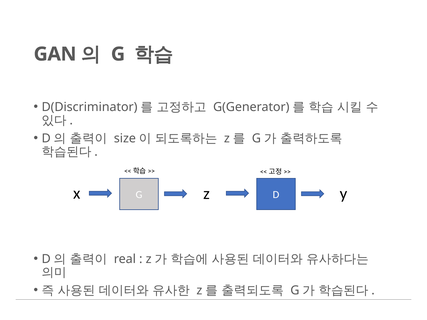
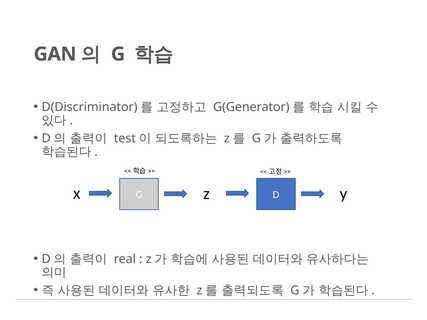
size: size -> test (125, 138)
